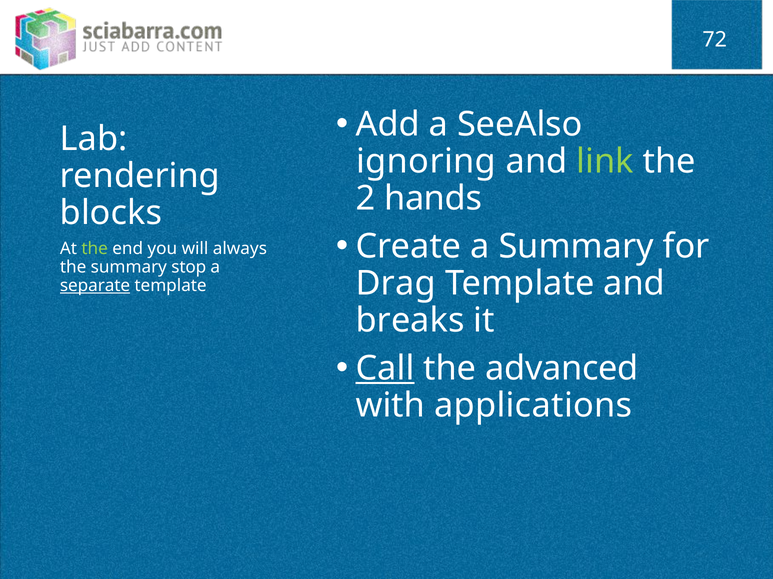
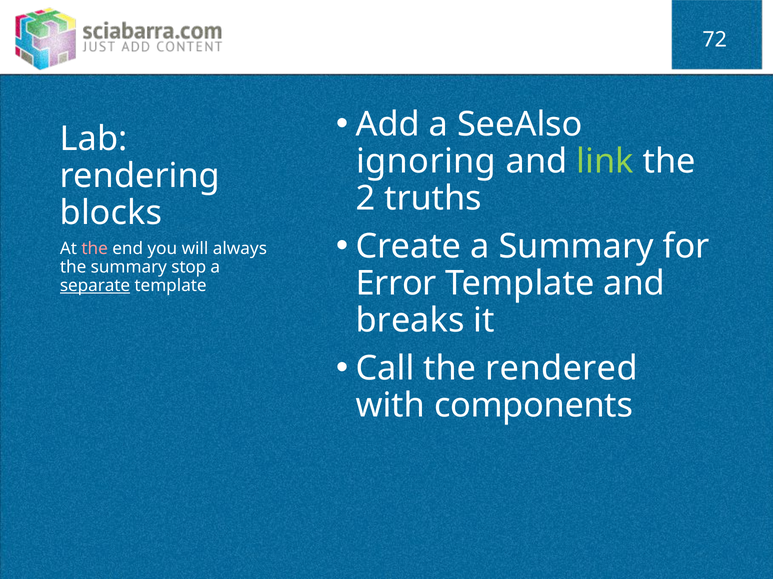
hands: hands -> truths (433, 199)
the colour: light green -> pink (95, 249)
Drag: Drag -> Error (396, 284)
Call underline: present -> none (385, 369)
advanced: advanced -> rendered (562, 369)
applications: applications -> components (534, 406)
